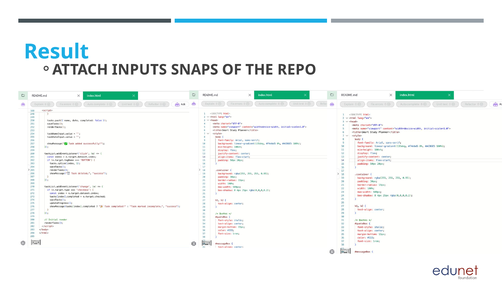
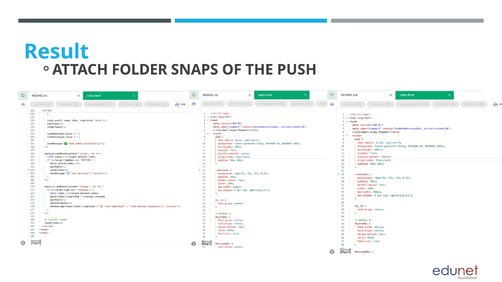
INPUTS: INPUTS -> FOLDER (140, 70)
REPO: REPO -> PUSH (297, 70)
